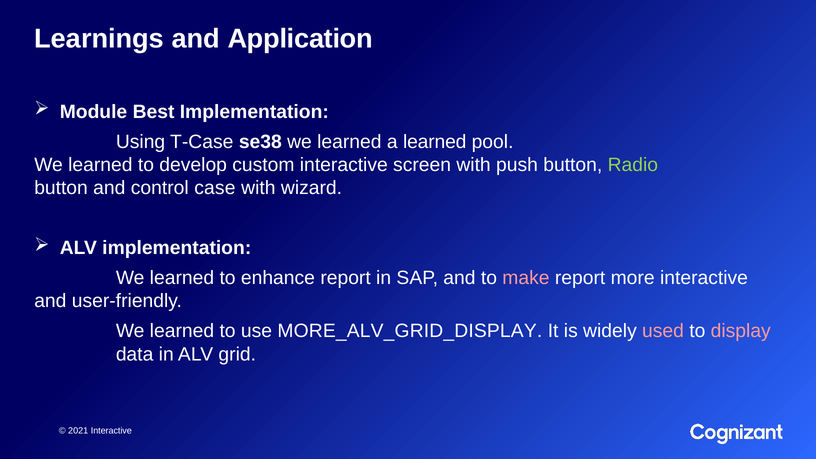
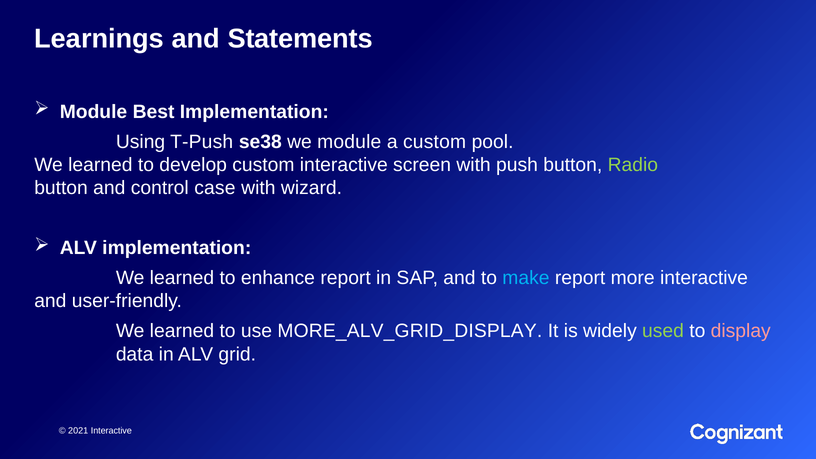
Application: Application -> Statements (300, 39)
T-Case: T-Case -> T-Push (202, 142)
se38 we learned: learned -> module (349, 142)
a learned: learned -> custom (435, 142)
make colour: pink -> light blue (526, 278)
used colour: pink -> light green (663, 331)
